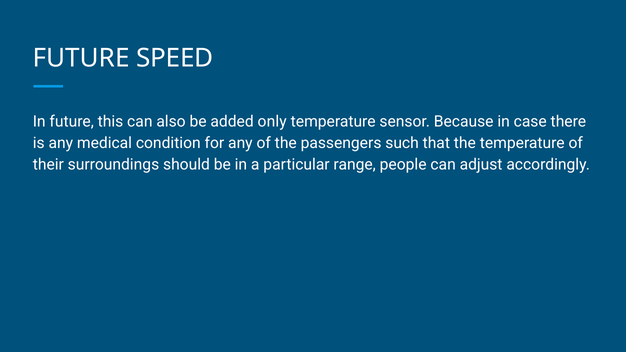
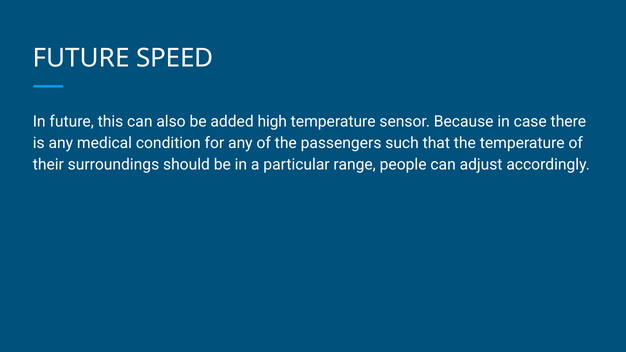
only: only -> high (272, 122)
